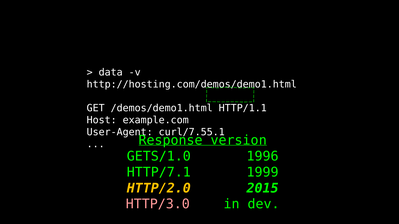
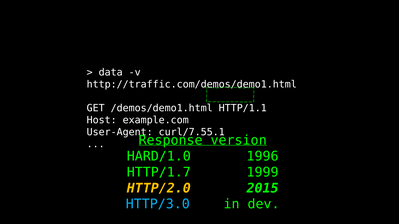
http://hosting.com/demos/demo1.html: http://hosting.com/demos/demo1.html -> http://traffic.com/demos/demo1.html (192, 84)
GETS/1.0: GETS/1.0 -> HARD/1.0 (159, 157)
HTTP/7.1: HTTP/7.1 -> HTTP/1.7 (159, 173)
HTTP/3.0 colour: pink -> light blue (158, 204)
